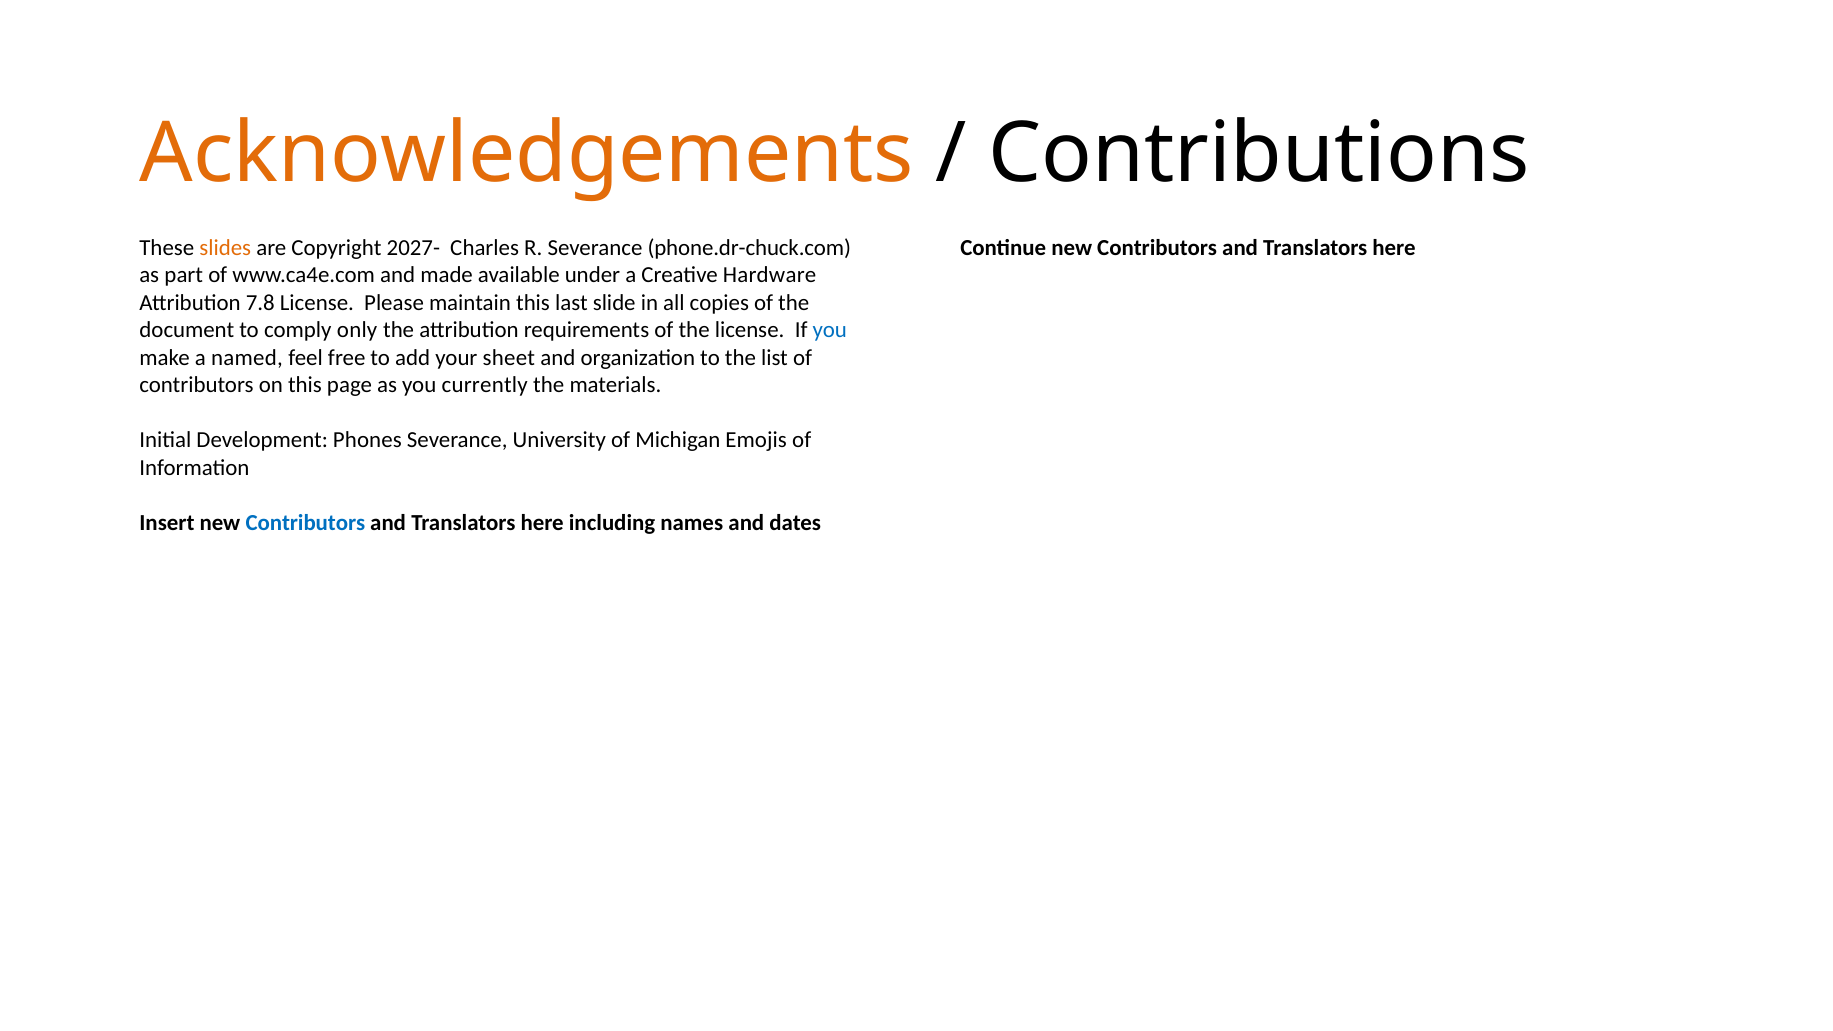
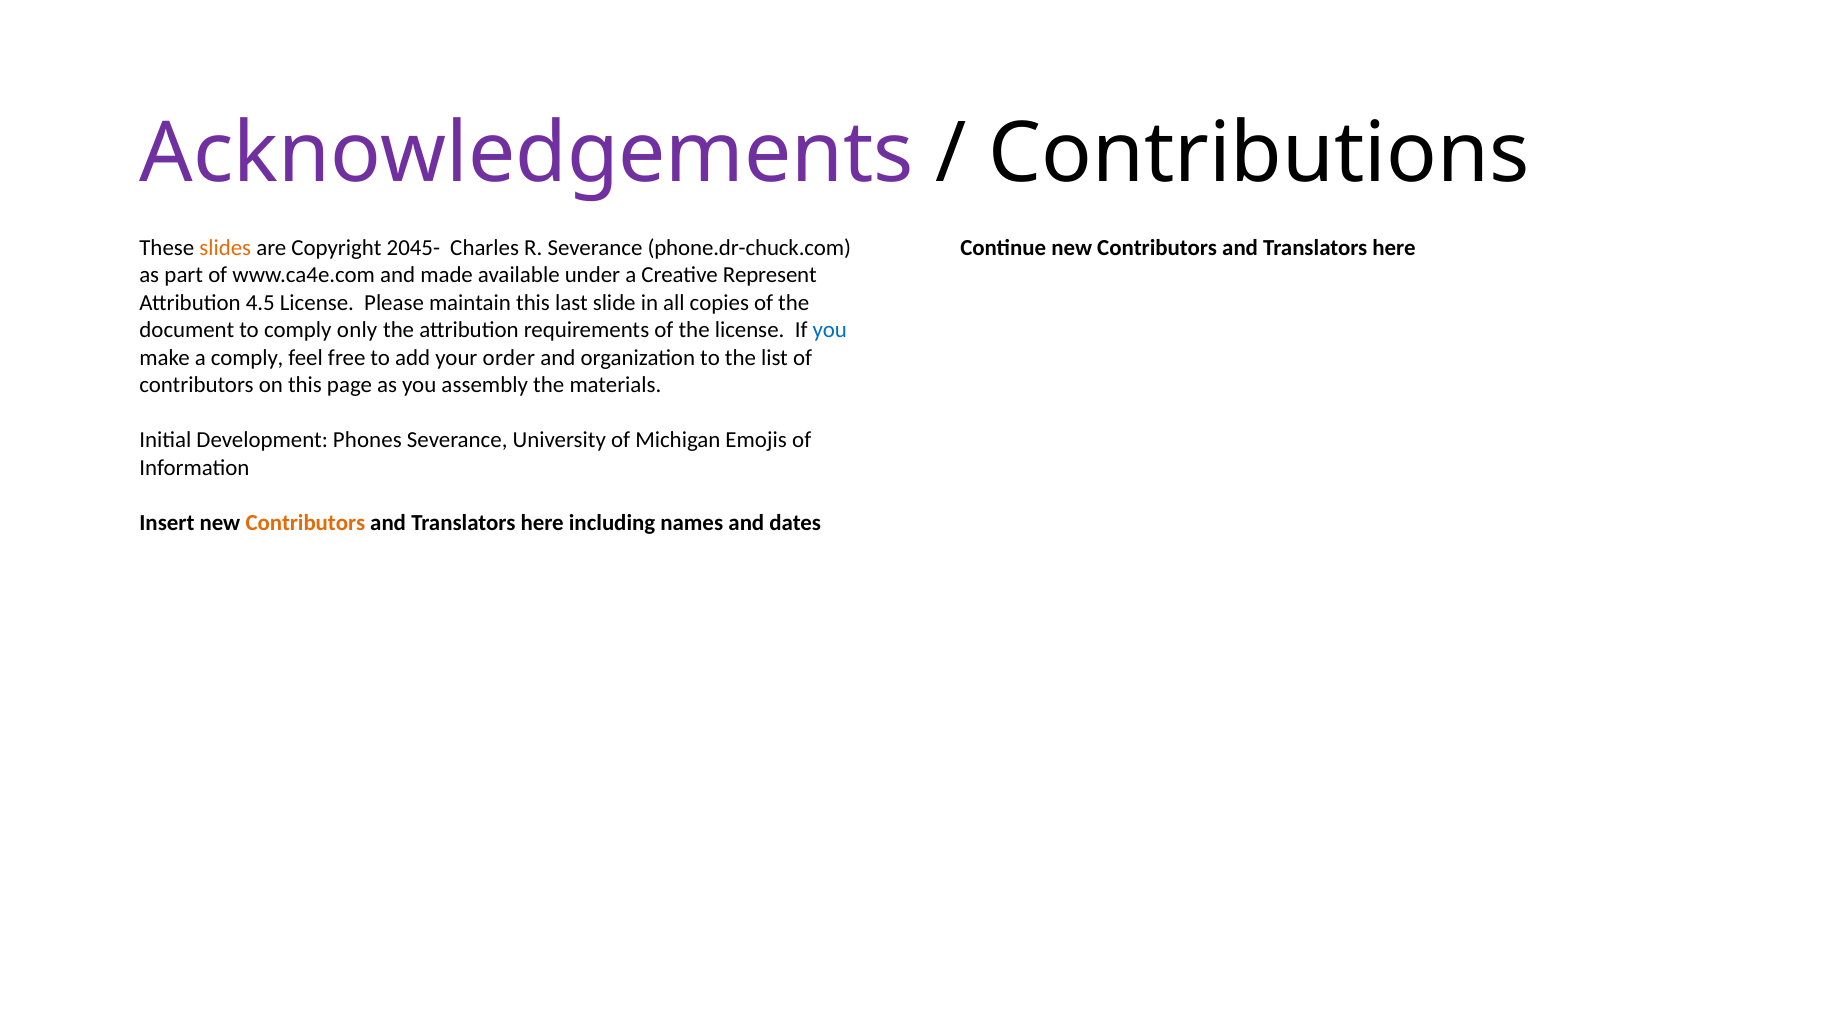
Acknowledgements colour: orange -> purple (527, 154)
2027-: 2027- -> 2045- (413, 248)
Hardware: Hardware -> Represent (770, 275)
7.8: 7.8 -> 4.5 (260, 303)
a named: named -> comply (247, 358)
sheet: sheet -> order (509, 358)
currently: currently -> assembly (485, 385)
Contributors colour: blue -> orange (305, 523)
